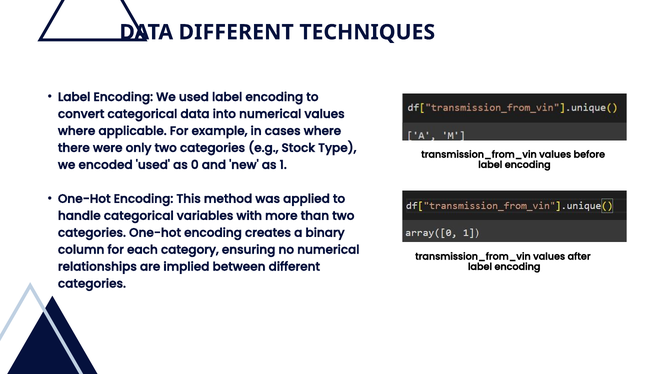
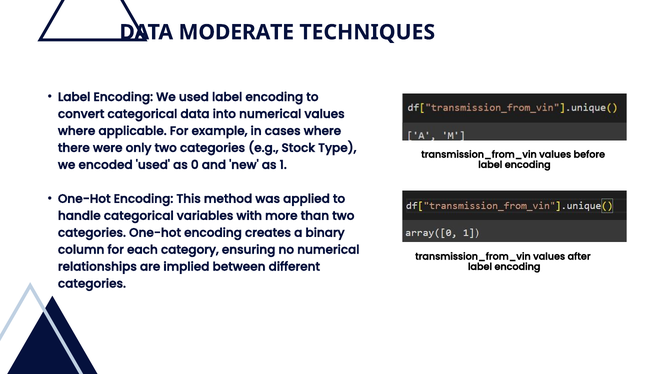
DATA DIFFERENT: DIFFERENT -> MODERATE (236, 32)
